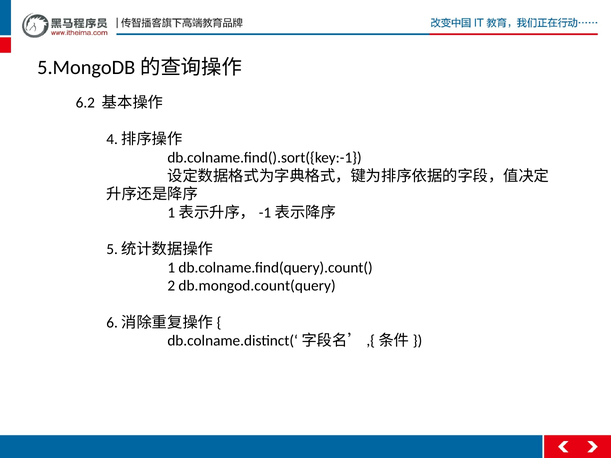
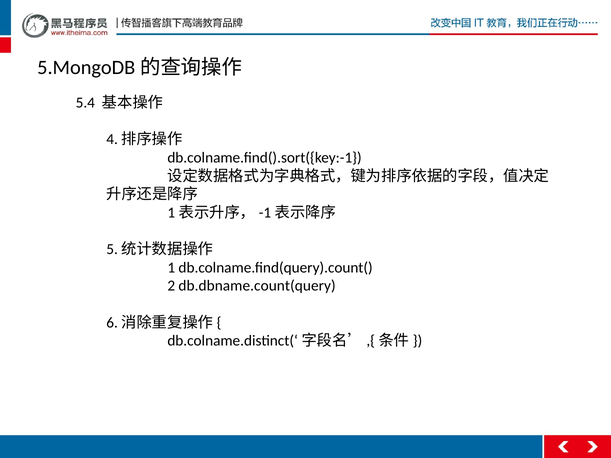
6.2: 6.2 -> 5.4 (85, 103)
db.mongod.count(query: db.mongod.count(query -> db.dbname.count(query (257, 286)
